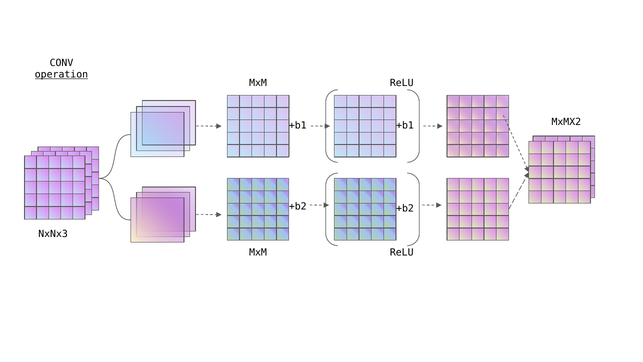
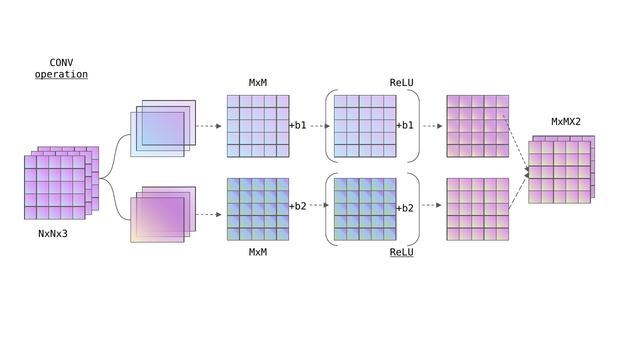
ReLU underline: none -> present (402, 252)
